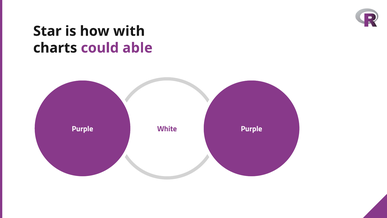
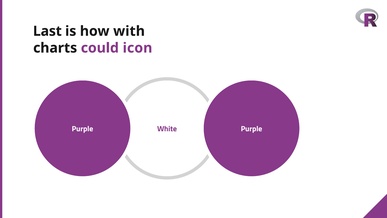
Star: Star -> Last (47, 31)
able: able -> icon (138, 48)
